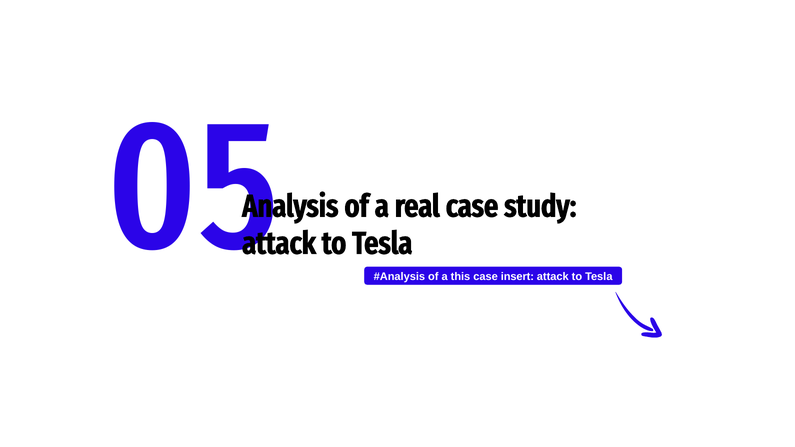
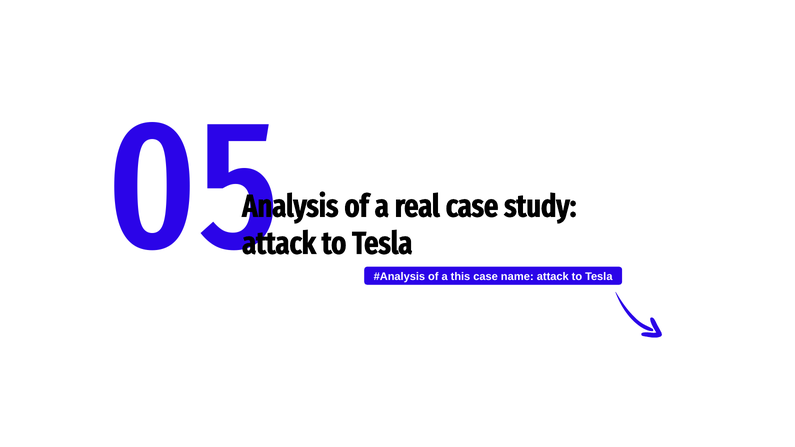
insert: insert -> name (517, 277)
